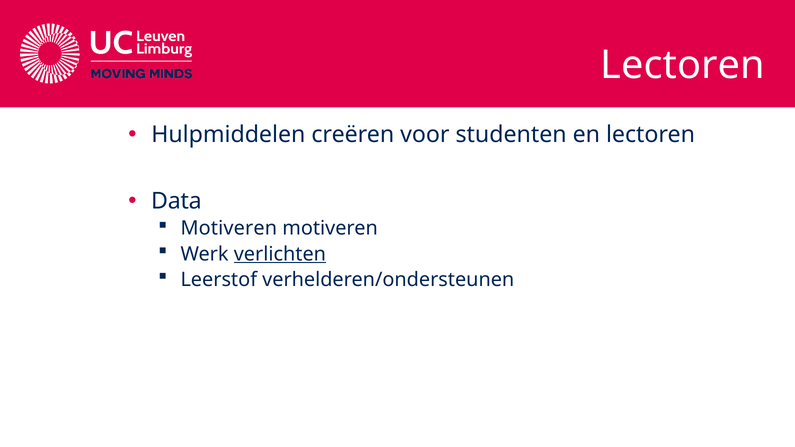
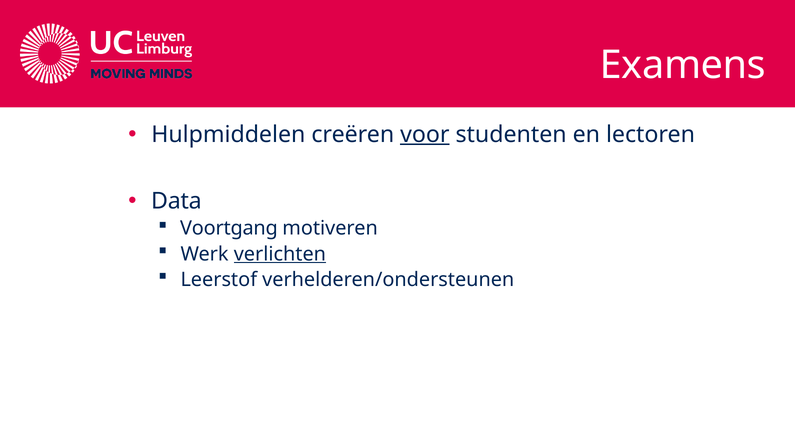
Lectoren: Lectoren -> Examens (683, 65)
voor underline: none -> present (425, 134)
Motiveren: Motiveren -> Voortgang (229, 228)
